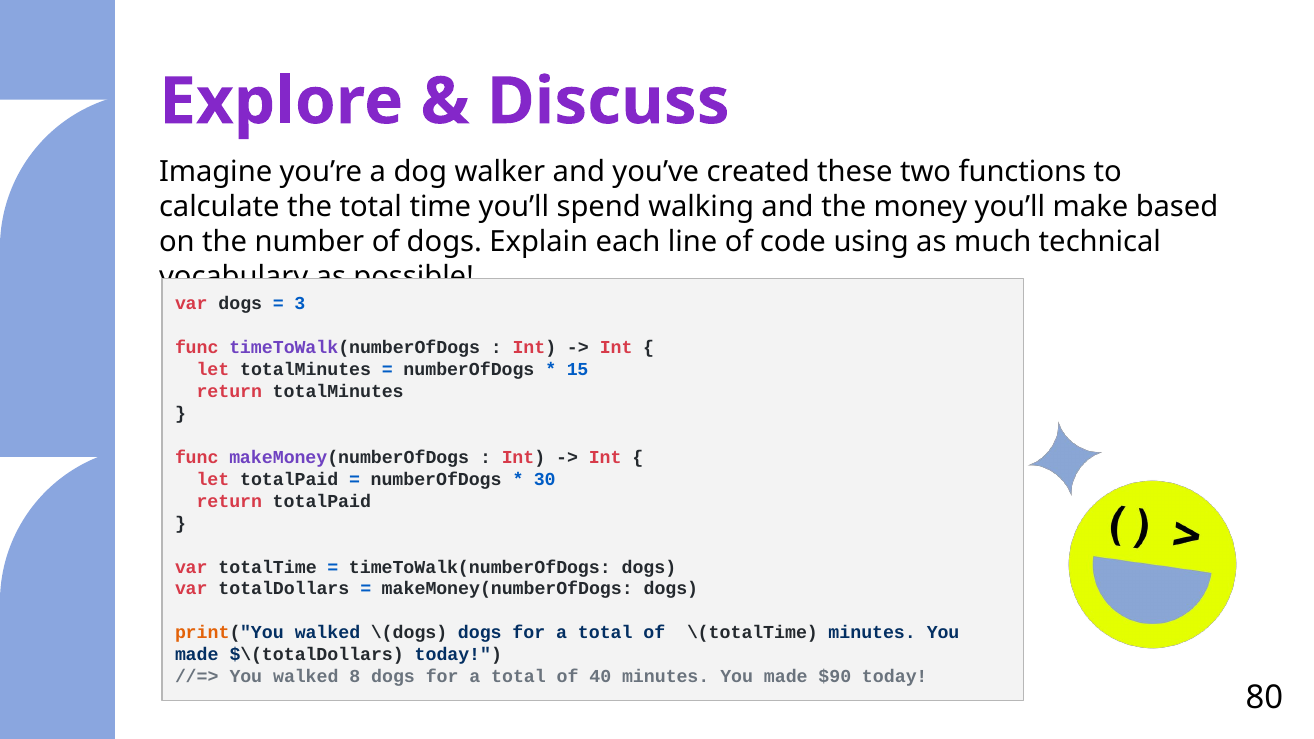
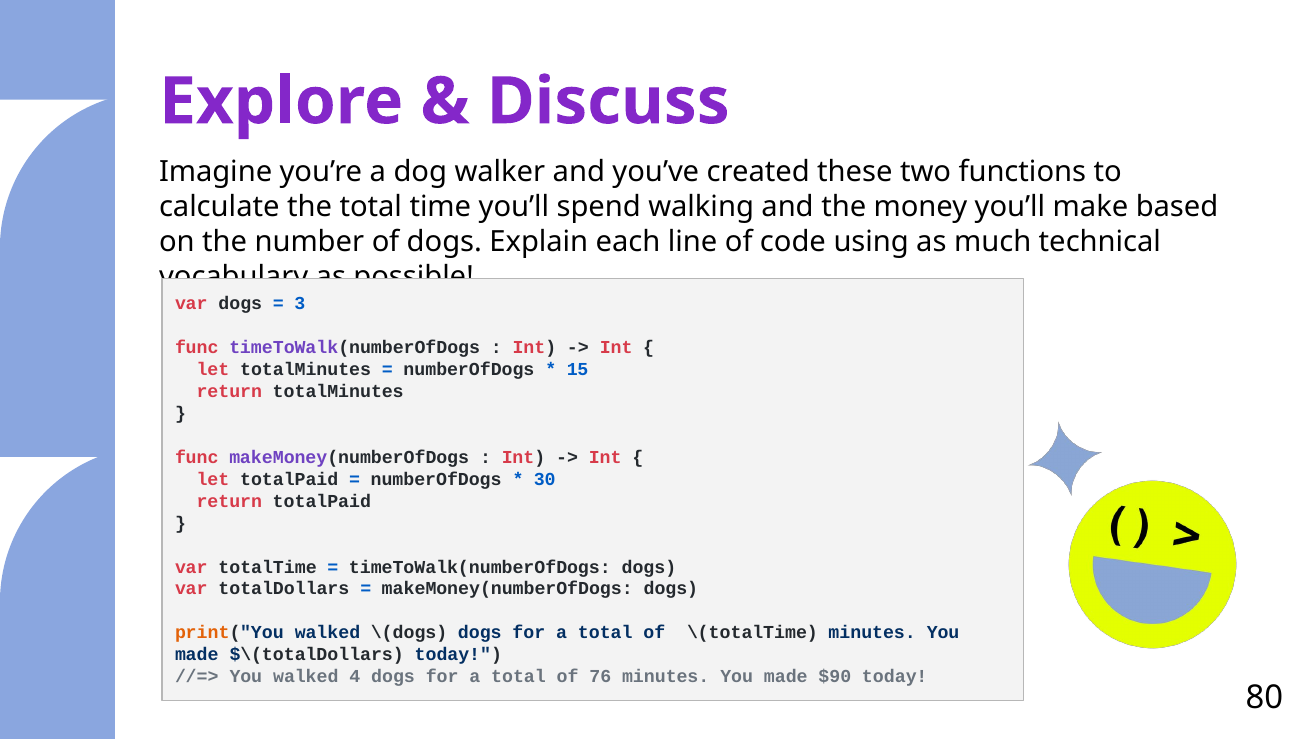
8: 8 -> 4 (355, 677)
40: 40 -> 76 (600, 677)
